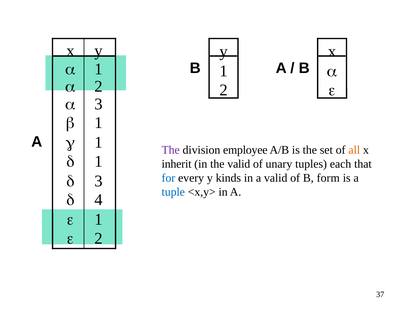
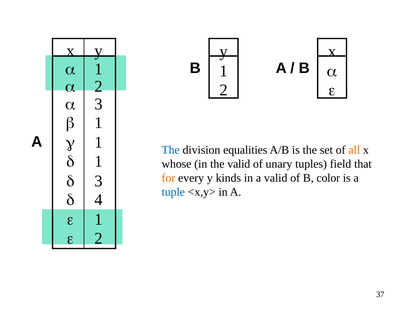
The colour: purple -> blue (171, 150)
employee: employee -> equalities (245, 150)
inherit: inherit -> whose (177, 164)
each: each -> field (341, 164)
for colour: blue -> orange (168, 178)
form: form -> color (328, 178)
